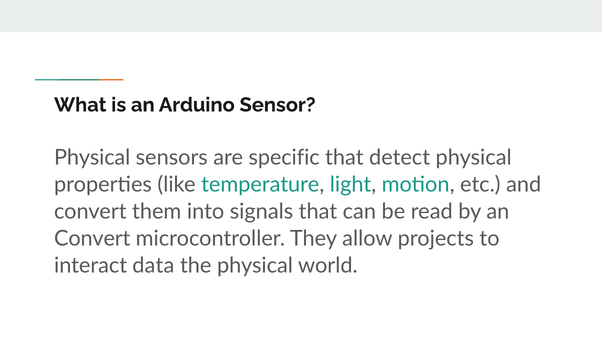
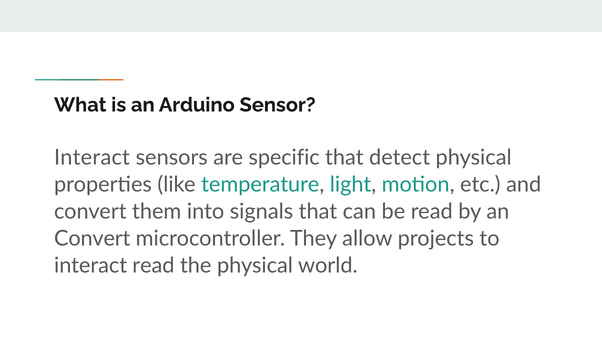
Physical: Physical -> Interact (92, 158)
interact data: data -> read (153, 266)
